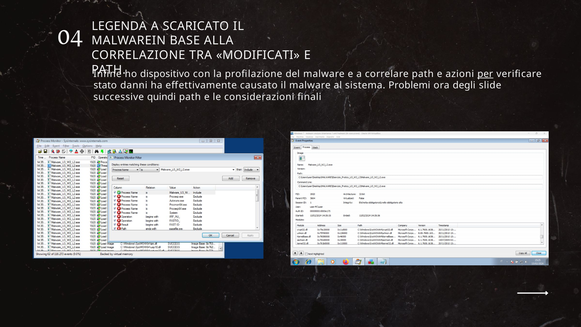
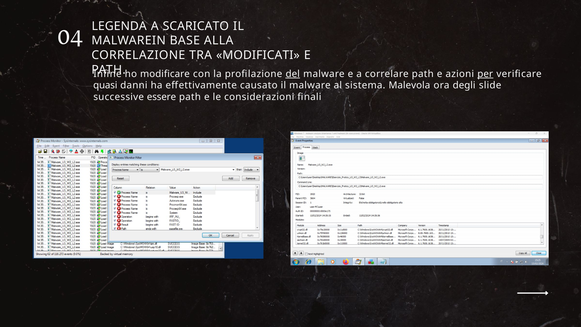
dispositivo: dispositivo -> modificare (165, 74)
del underline: none -> present (293, 74)
stato: stato -> quasi (105, 85)
Problemi: Problemi -> Malevola (409, 85)
quindi: quindi -> essere (162, 97)
